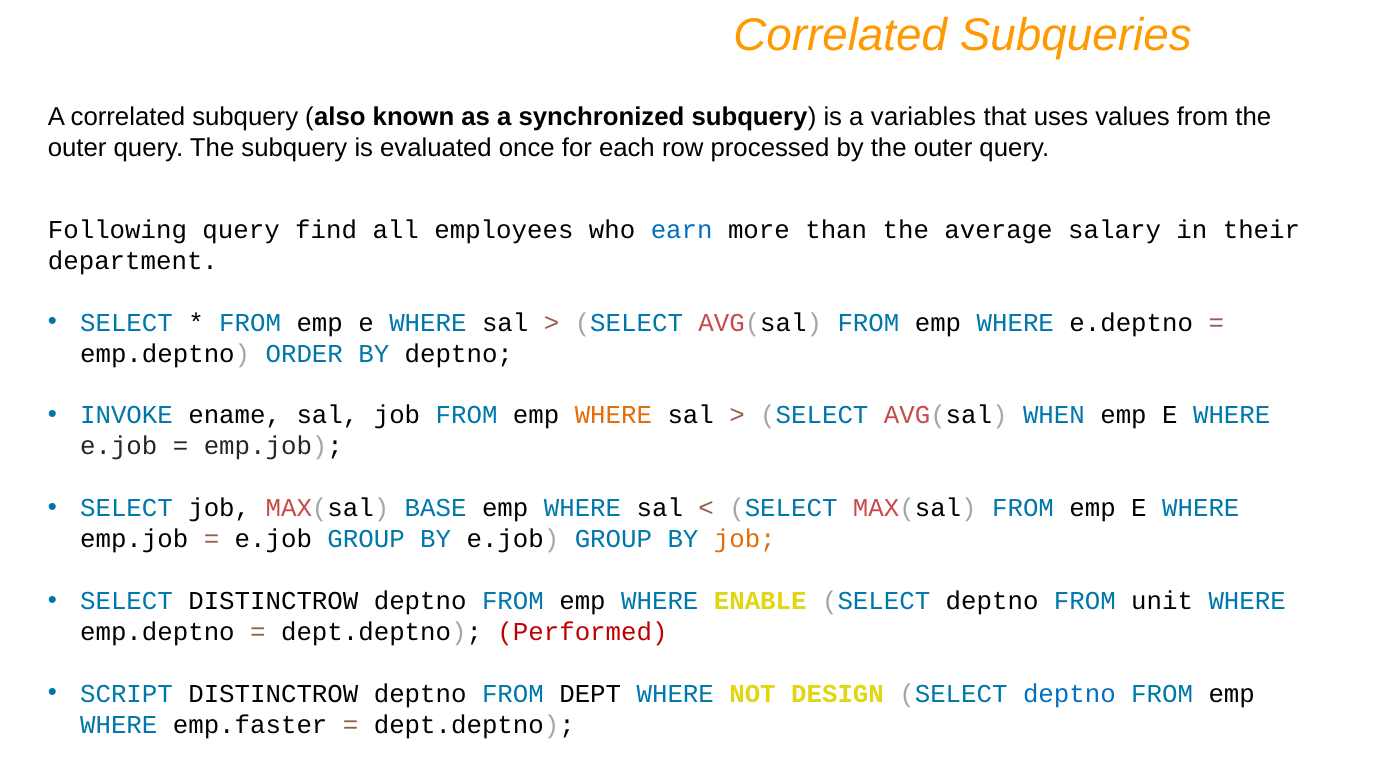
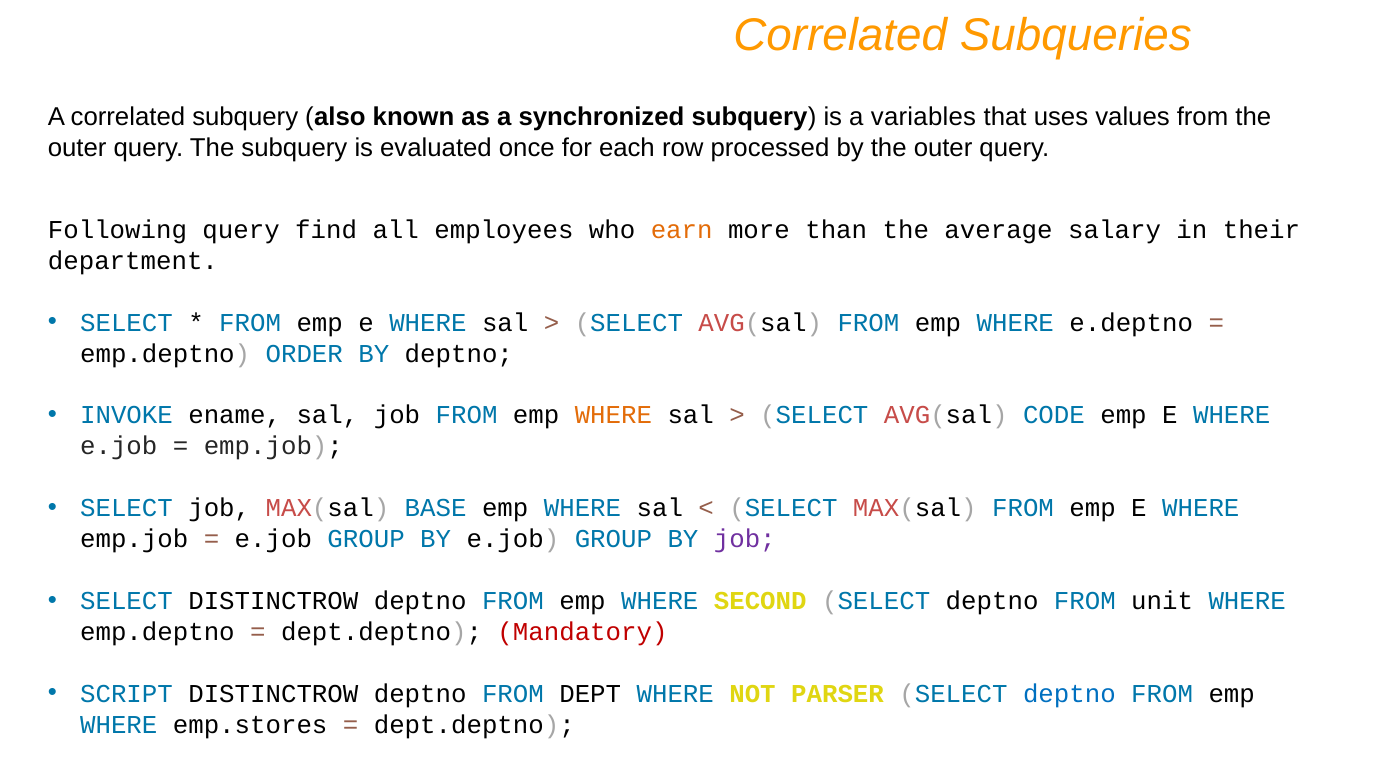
earn colour: blue -> orange (682, 230)
WHEN: WHEN -> CODE (1054, 415)
job colour: orange -> purple (745, 539)
ENABLE: ENABLE -> SECOND (760, 601)
Performed: Performed -> Mandatory (582, 632)
DESIGN: DESIGN -> PARSER (838, 694)
emp.faster: emp.faster -> emp.stores (250, 724)
